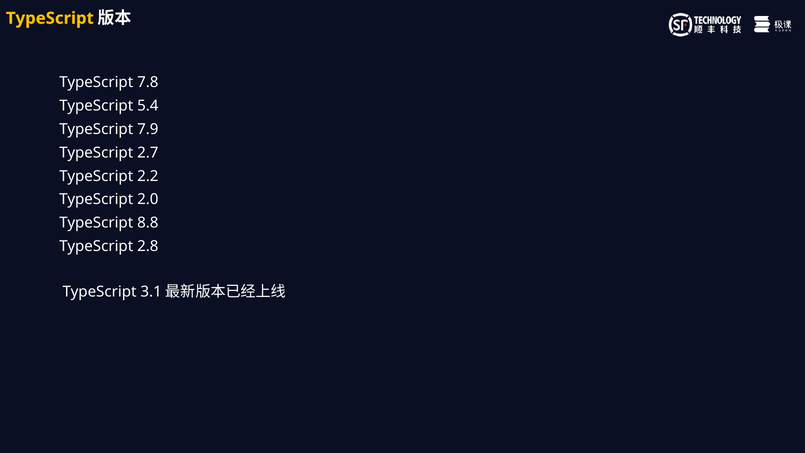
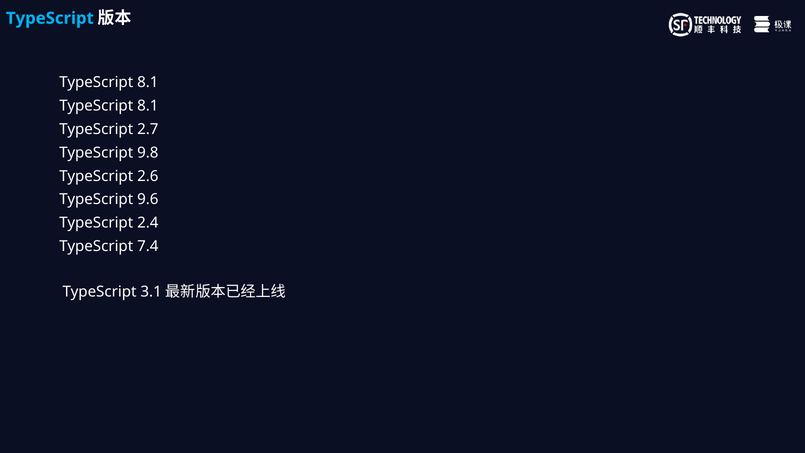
TypeScript colour: yellow -> light blue (50, 18)
7.8: 7.8 -> 8.1 (148, 82)
5.4: 5.4 -> 8.1 (148, 106)
7.9: 7.9 -> 2.7 (148, 129)
2.7: 2.7 -> 9.8 (148, 153)
2.2: 2.2 -> 2.6 (148, 176)
2.0: 2.0 -> 9.6 (148, 199)
8.8: 8.8 -> 2.4 (148, 223)
2.8: 2.8 -> 7.4 (148, 246)
